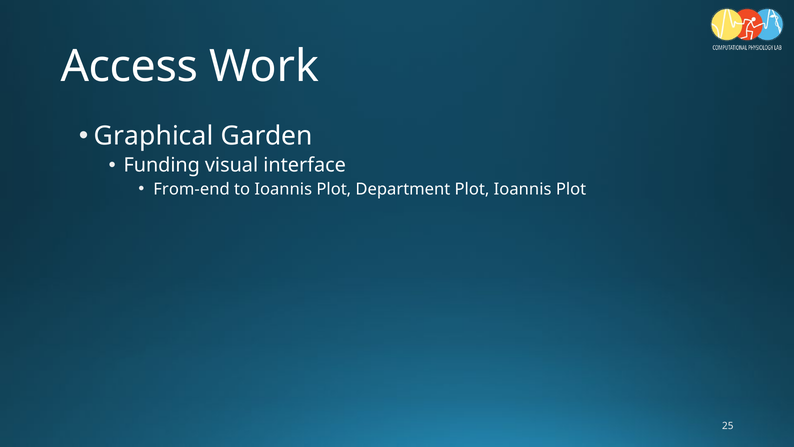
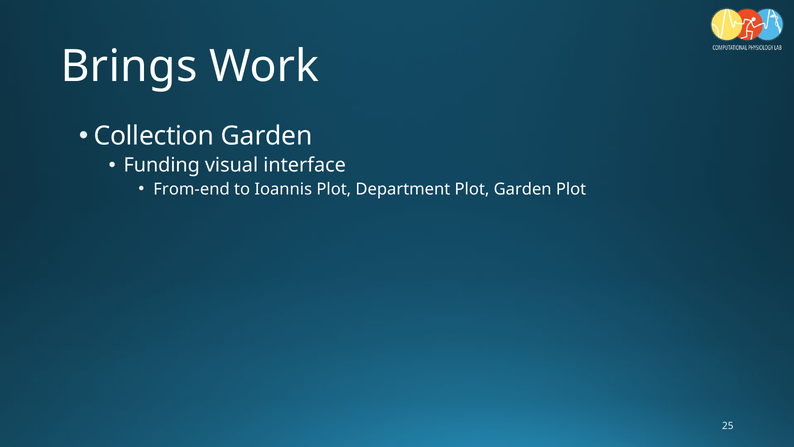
Access: Access -> Brings (129, 67)
Graphical: Graphical -> Collection (154, 136)
Plot Ioannis: Ioannis -> Garden (523, 189)
